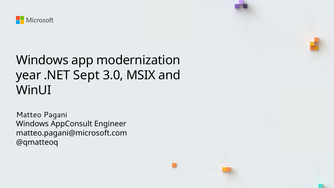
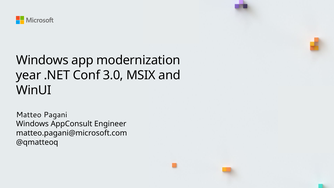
Sept: Sept -> Conf (87, 75)
